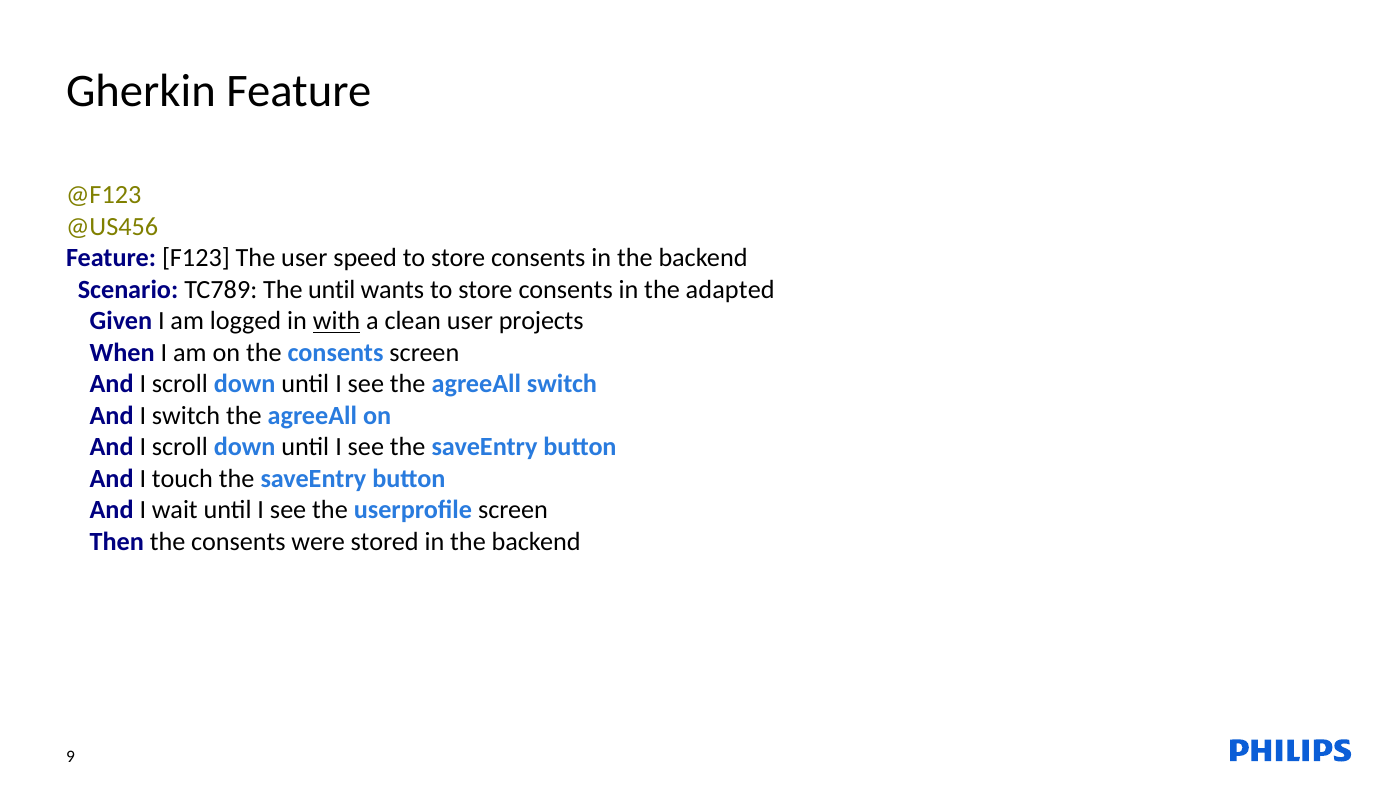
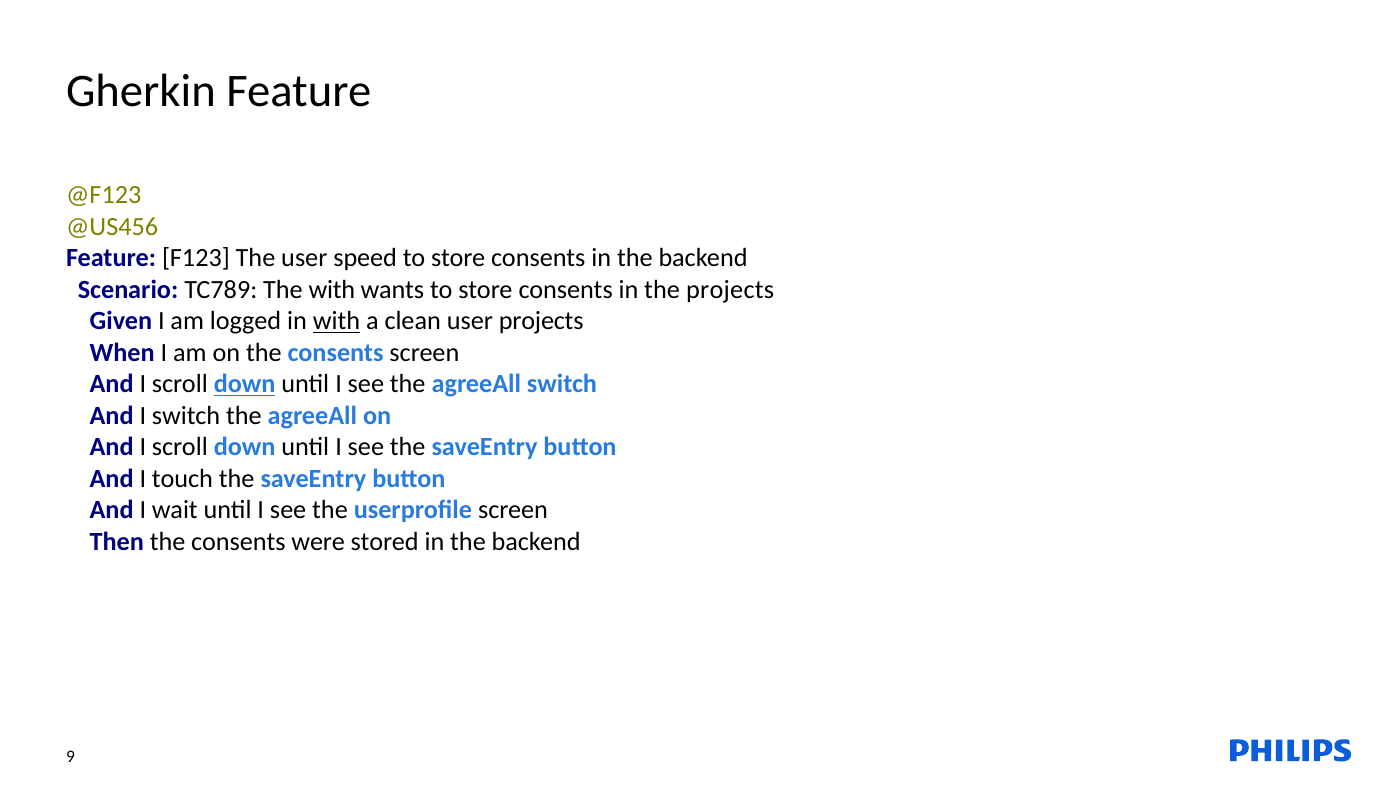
The until: until -> with (332, 290)
the adapted: adapted -> projects (730, 290)
down underline: none -> present (245, 384)
